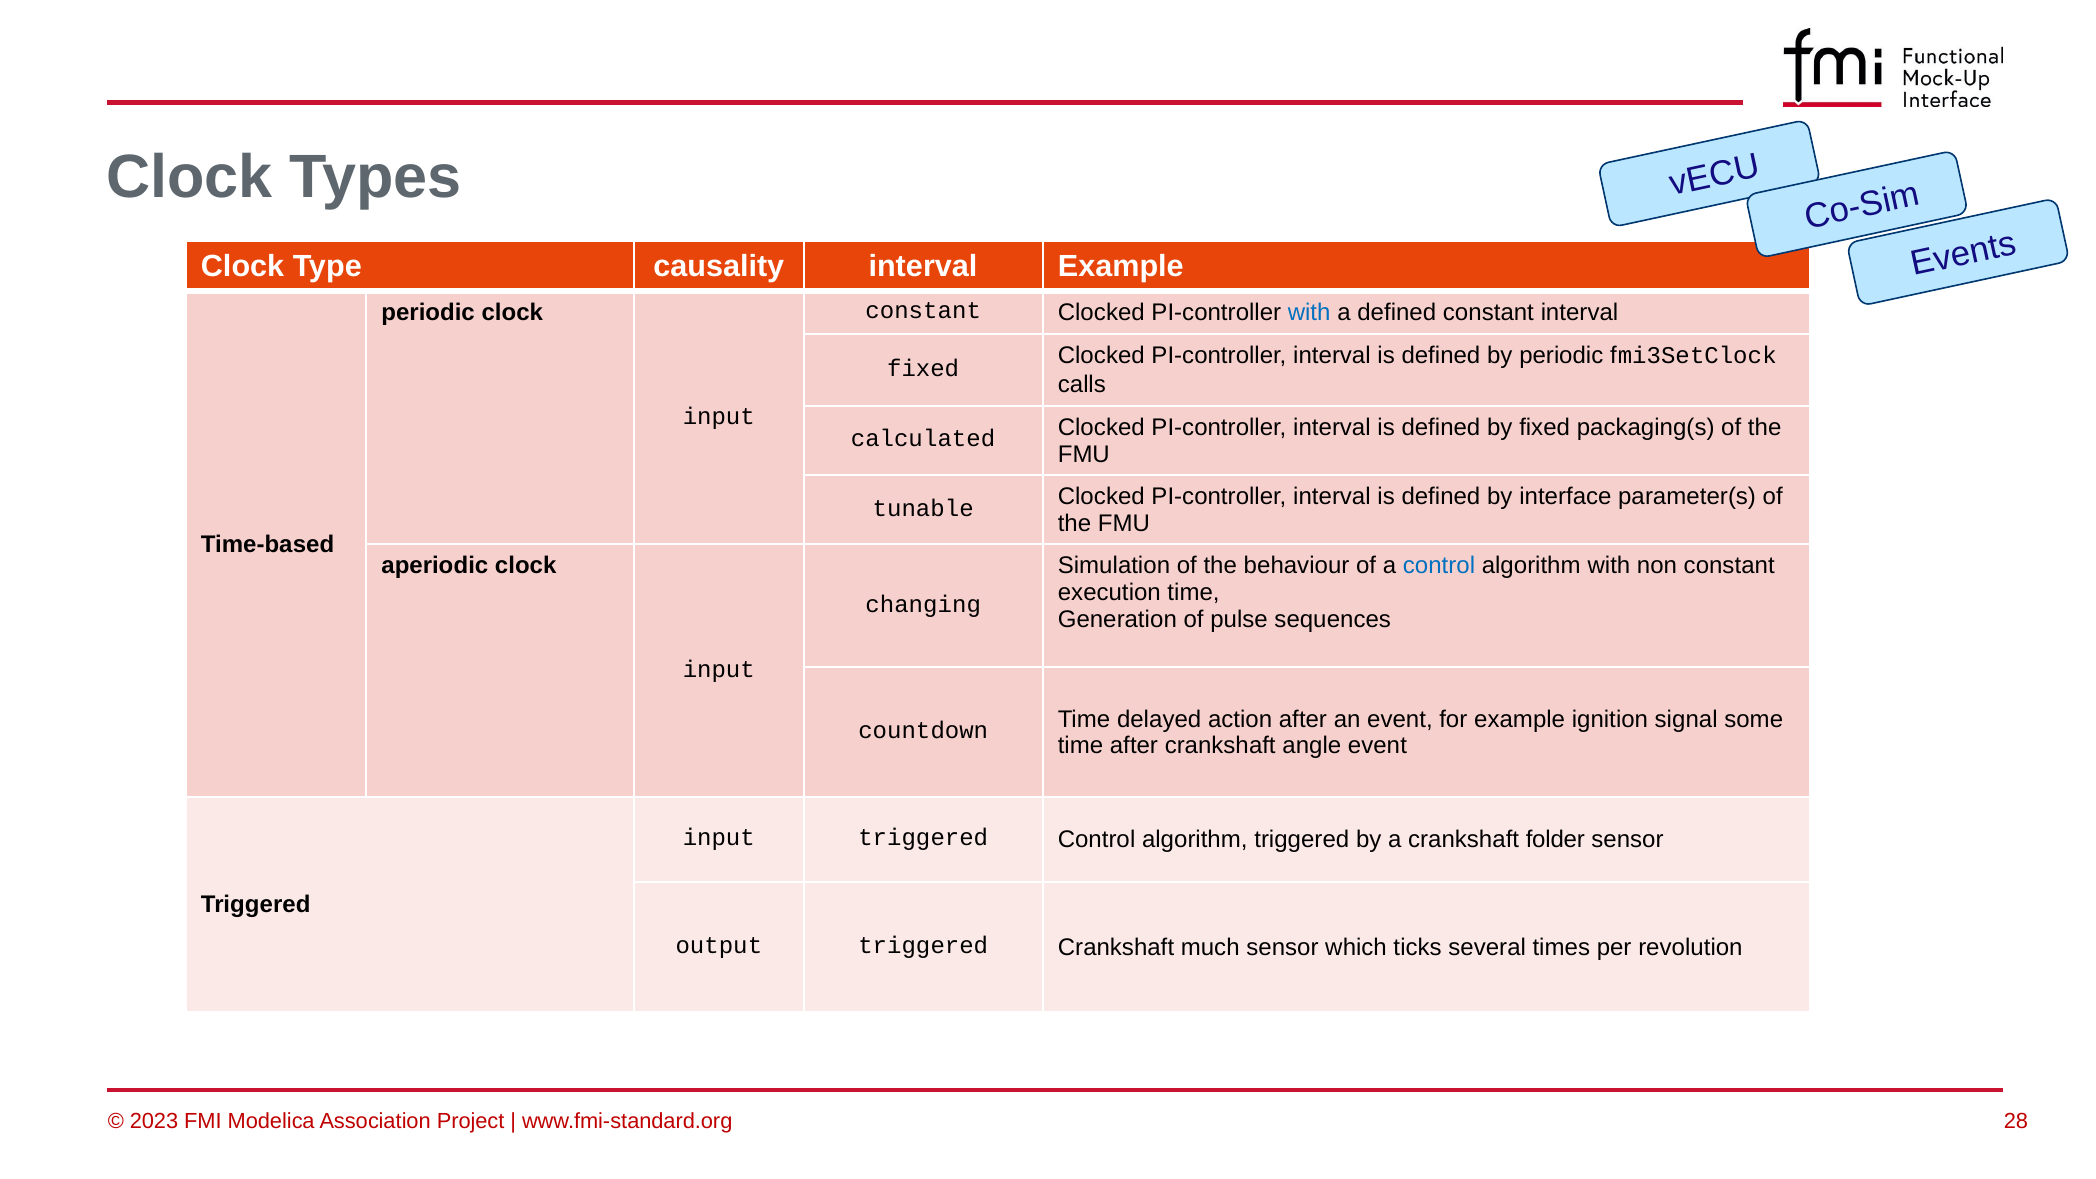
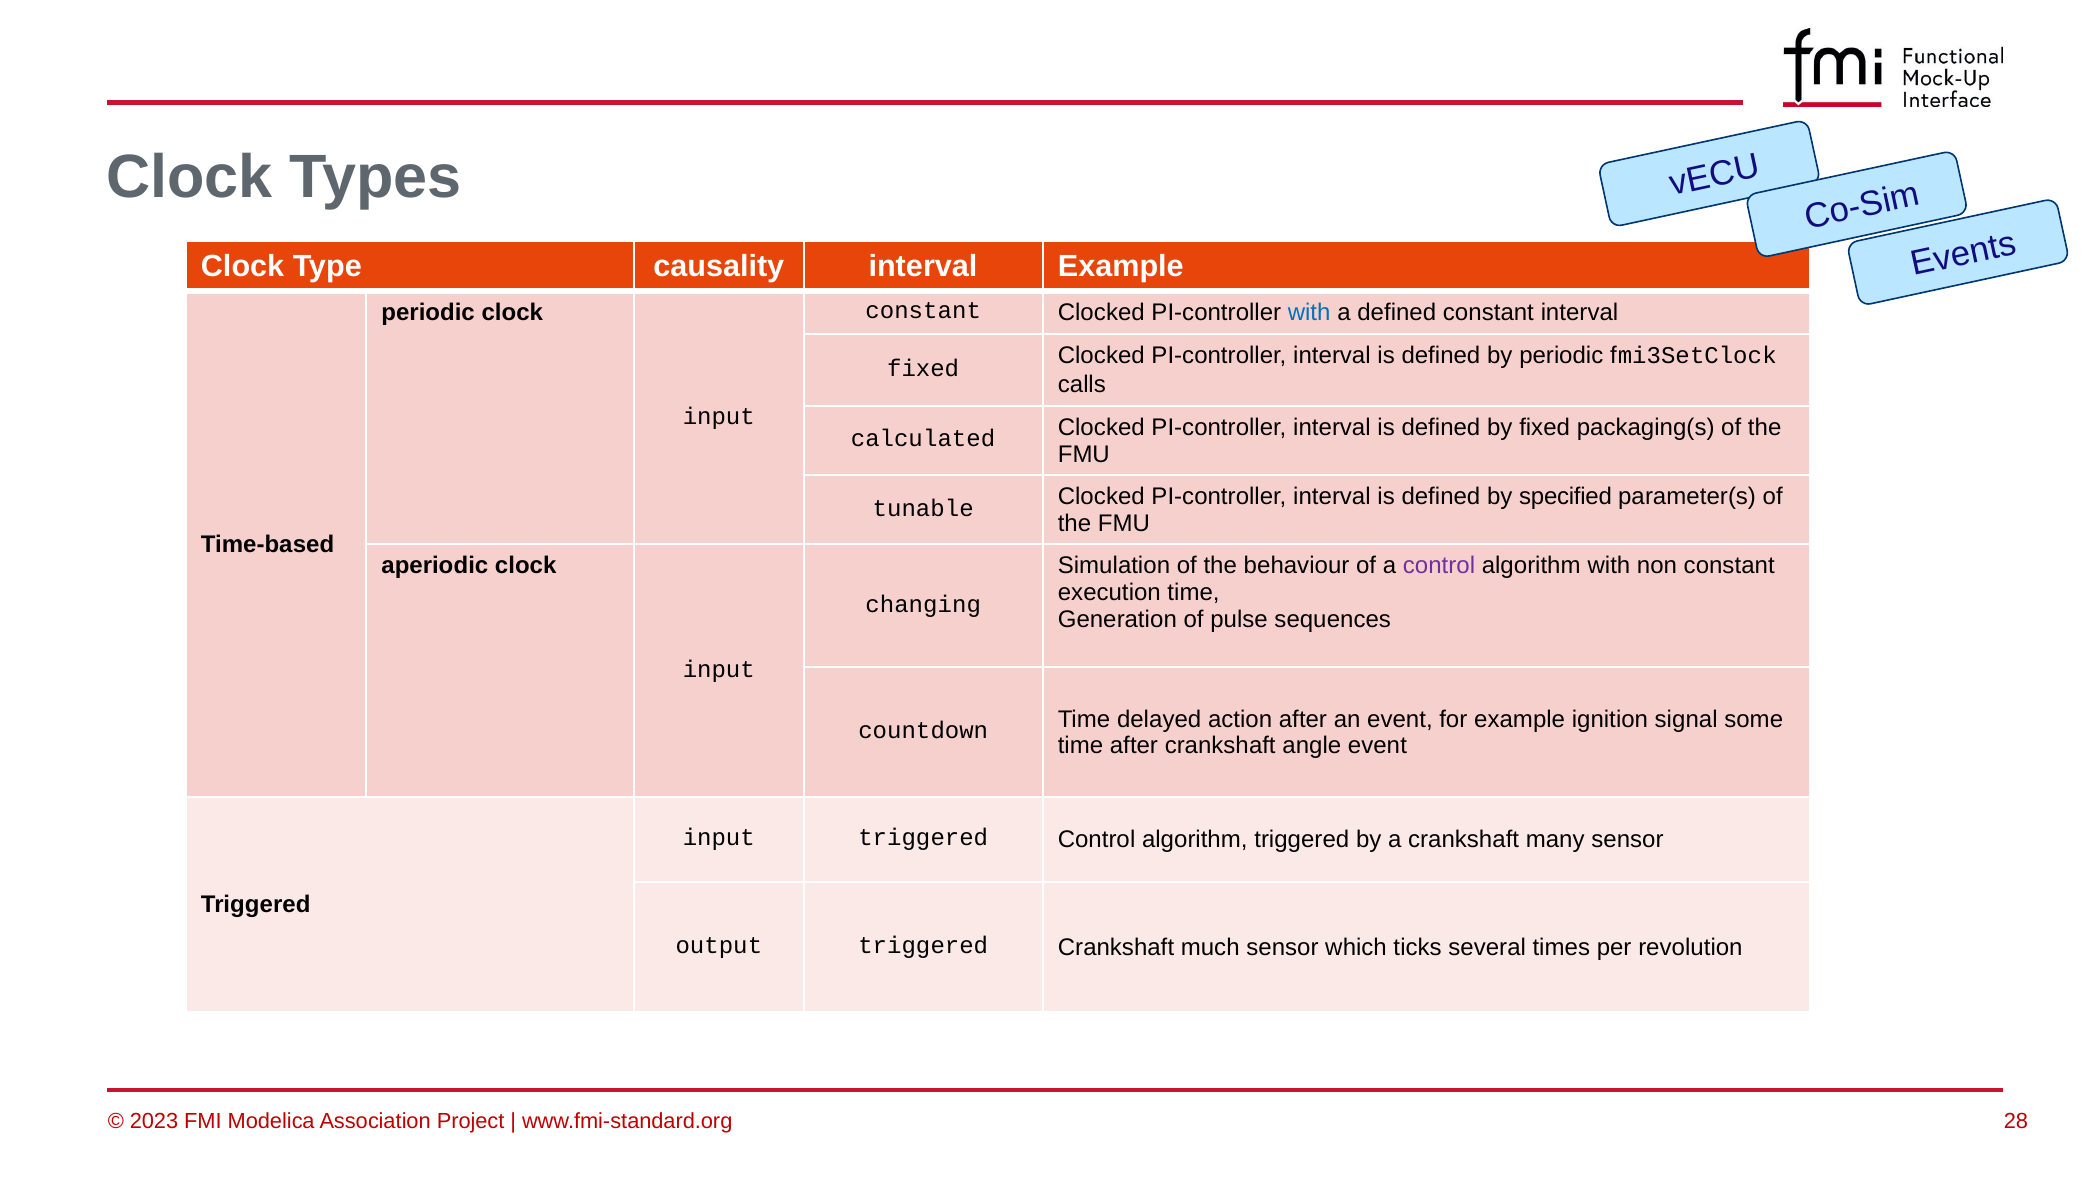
interface: interface -> specified (1566, 497)
control colour: blue -> purple (1439, 566)
folder: folder -> many (1555, 840)
